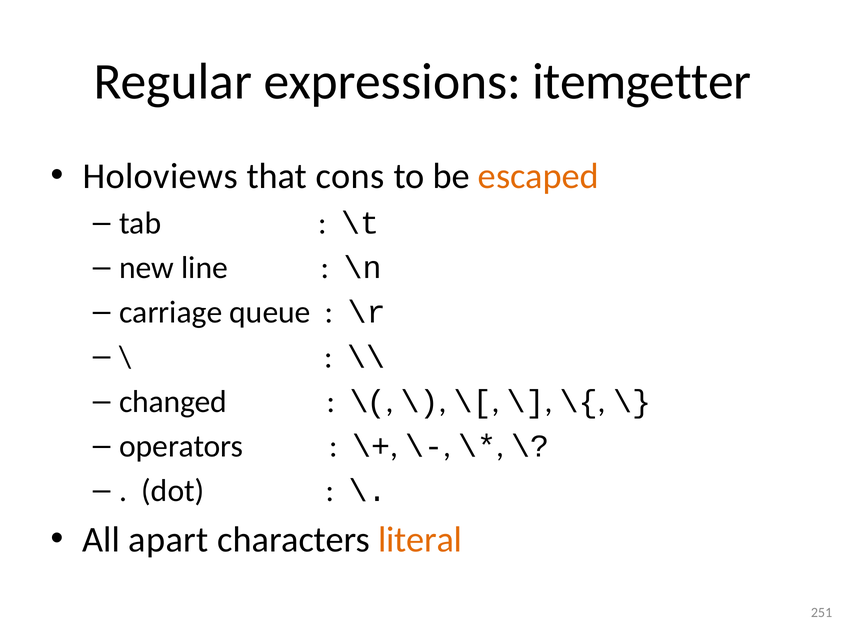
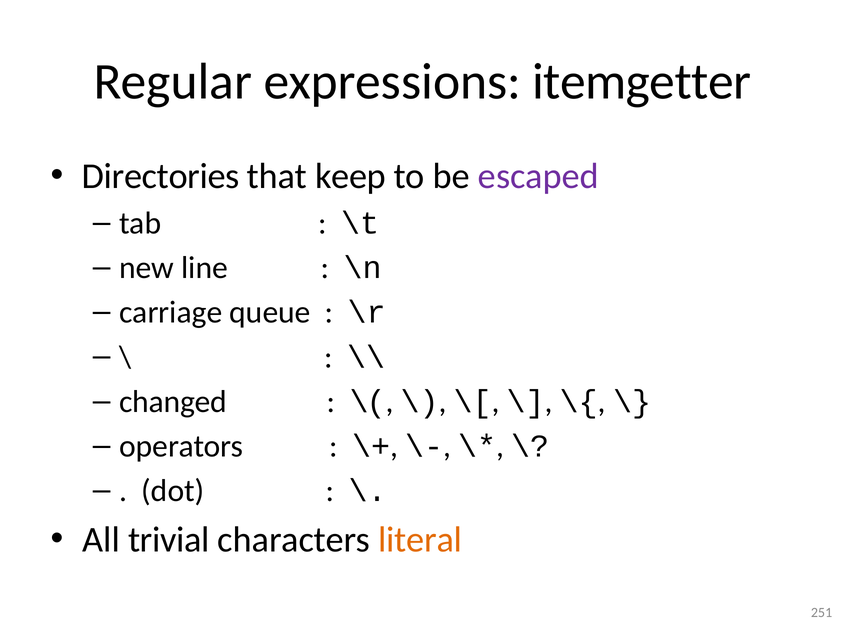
Holoviews: Holoviews -> Directories (161, 176)
cons: cons -> keep (350, 176)
escaped colour: orange -> purple (538, 176)
apart: apart -> trivial (169, 540)
